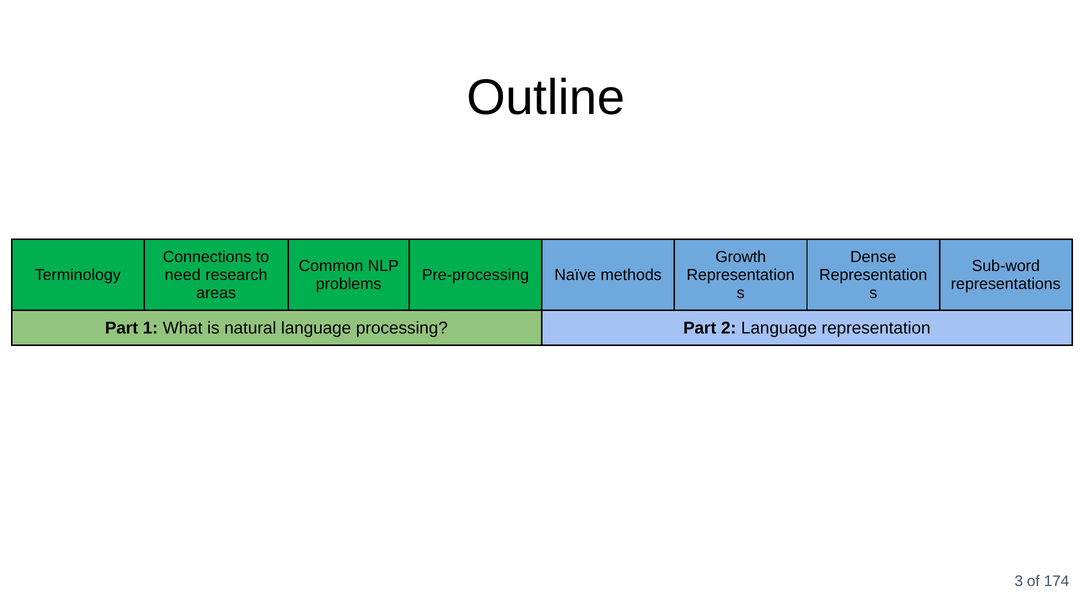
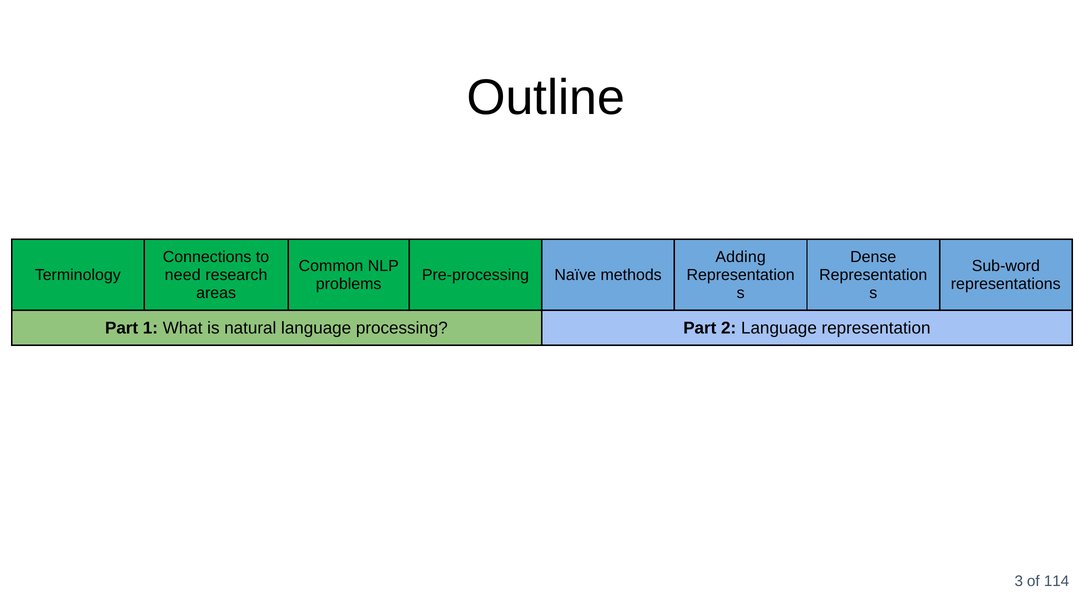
Growth: Growth -> Adding (741, 257)
174: 174 -> 114 (1057, 581)
